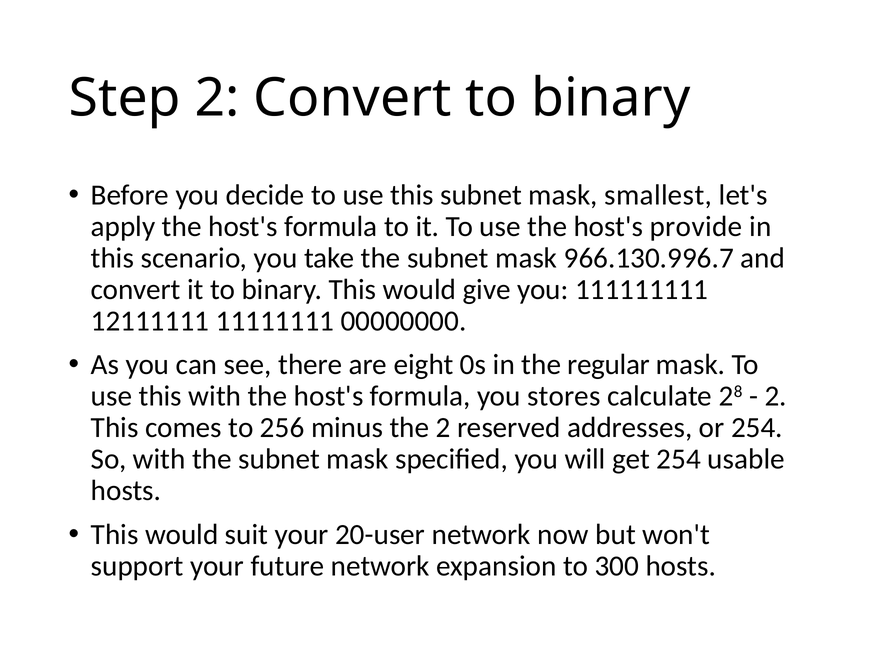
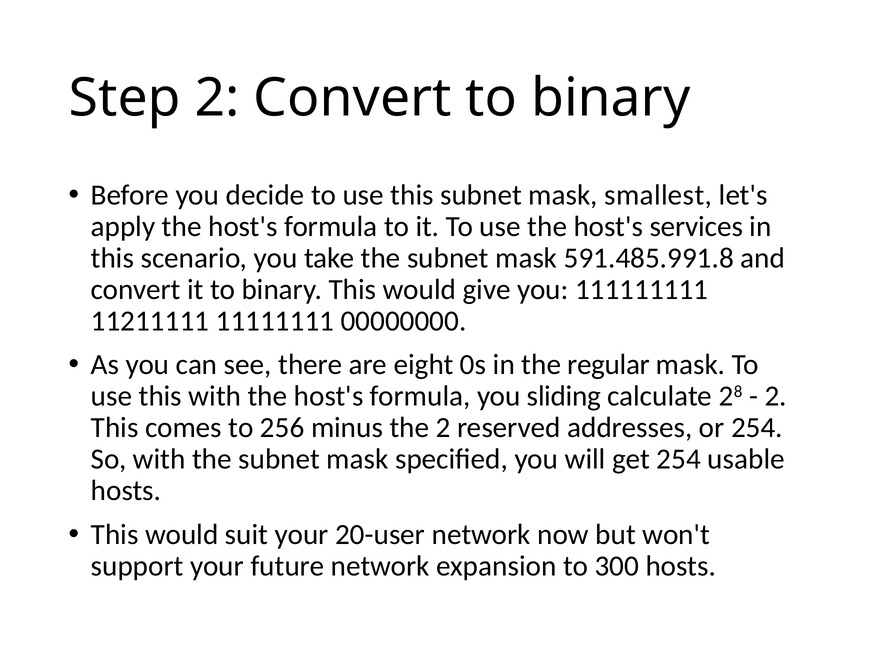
provide: provide -> services (696, 226)
966.130.996.7: 966.130.996.7 -> 591.485.991.8 (649, 258)
12111111: 12111111 -> 11211111 (150, 321)
stores: stores -> sliding (564, 396)
